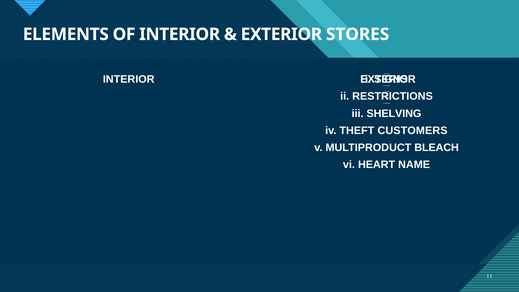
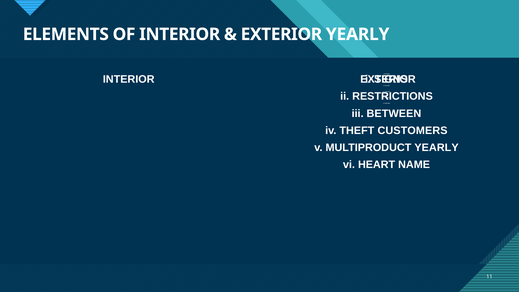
STORES: STORES -> YEARLY (358, 34)
iii SHELVING: SHELVING -> BETWEEN (394, 113)
MULTIPRODUCT BLEACH: BLEACH -> YEARLY (437, 148)
